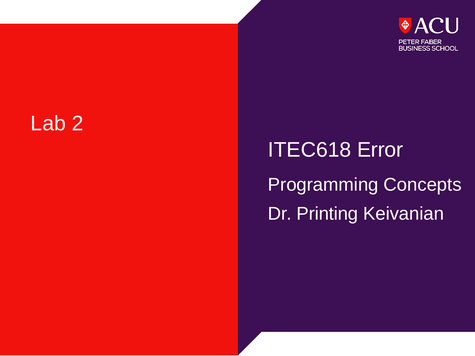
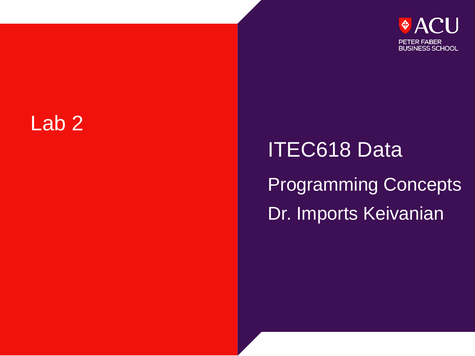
Error: Error -> Data (380, 150)
Printing: Printing -> Imports (327, 214)
